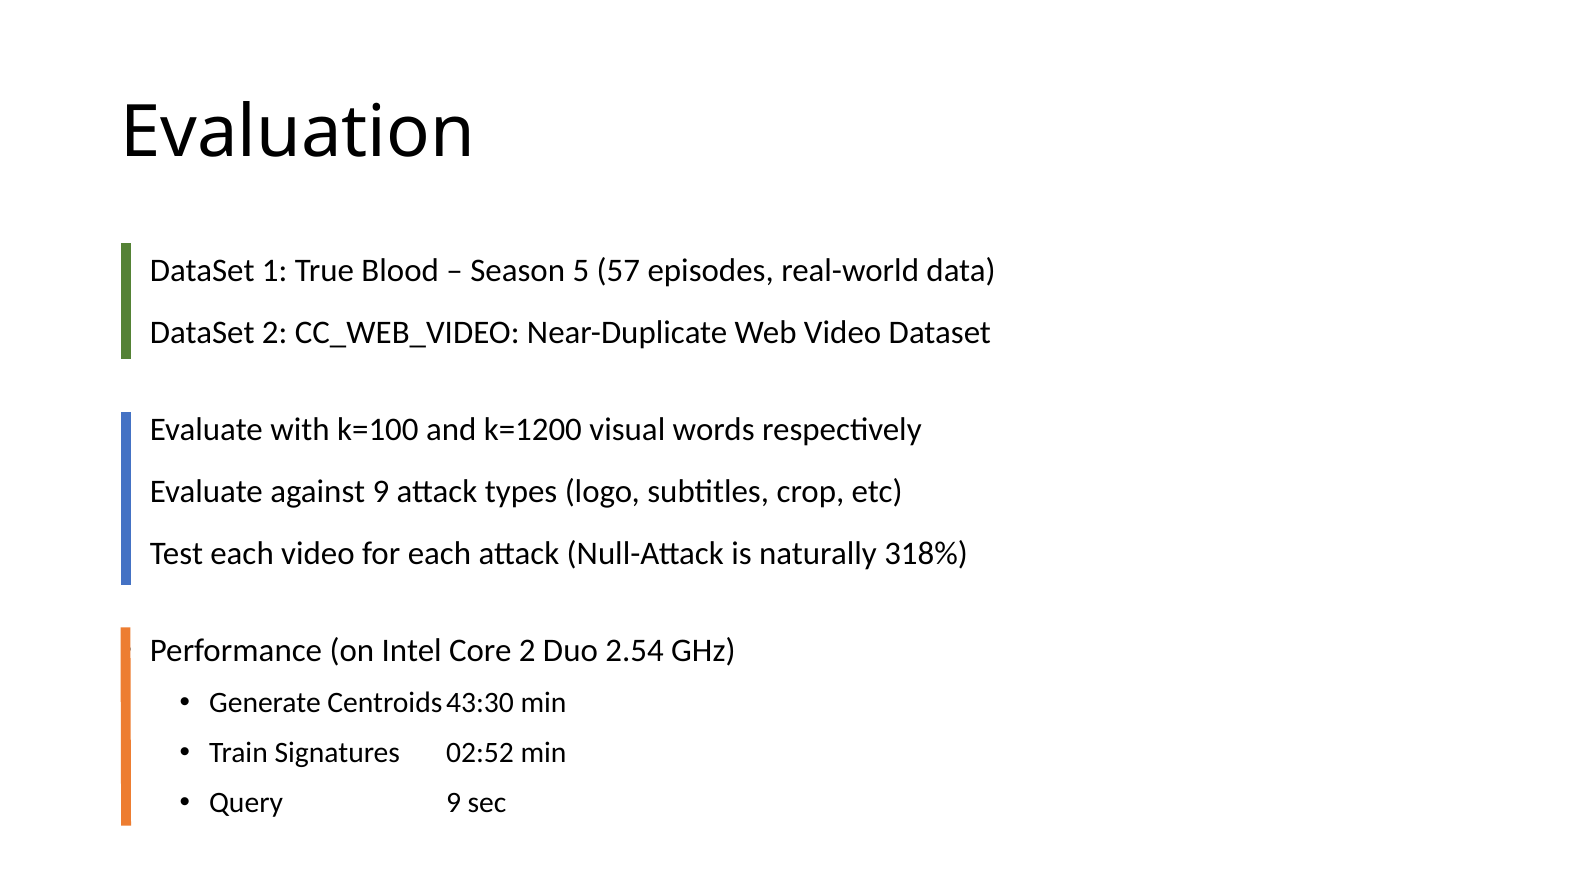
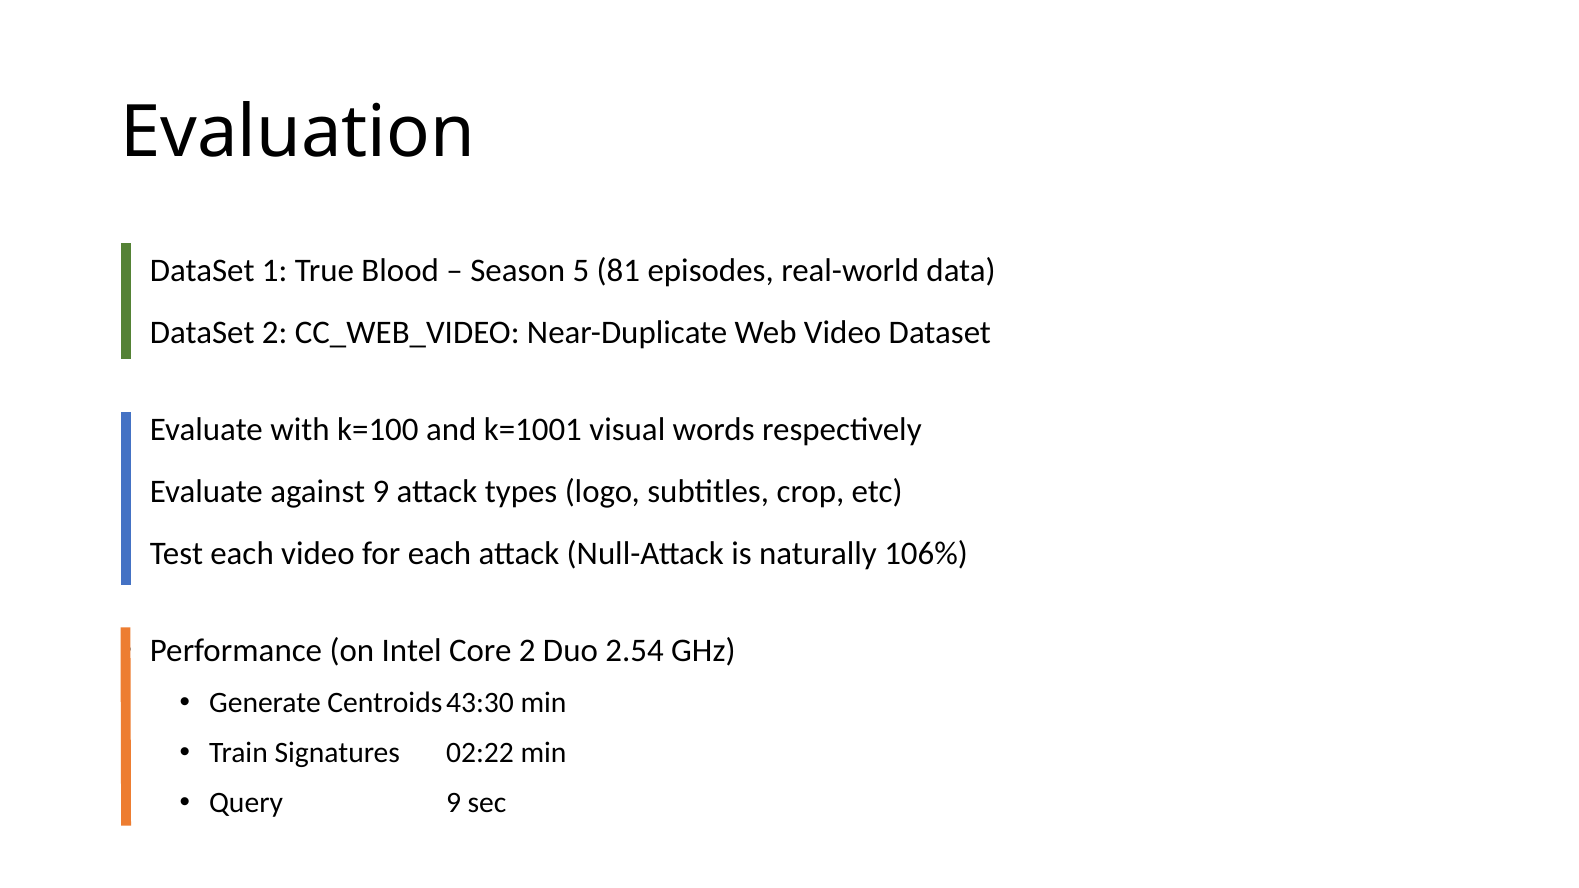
57: 57 -> 81 (618, 271)
k=1200: k=1200 -> k=1001 (533, 430)
318%: 318% -> 106% (926, 554)
02:52: 02:52 -> 02:22 (480, 753)
